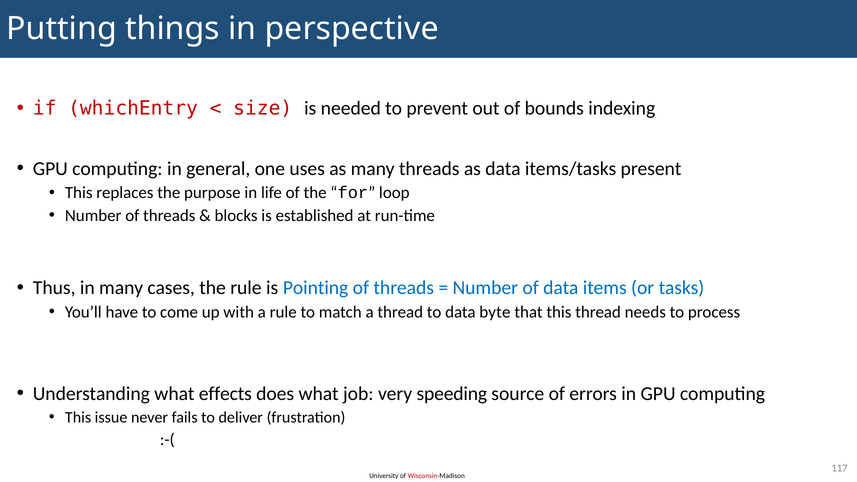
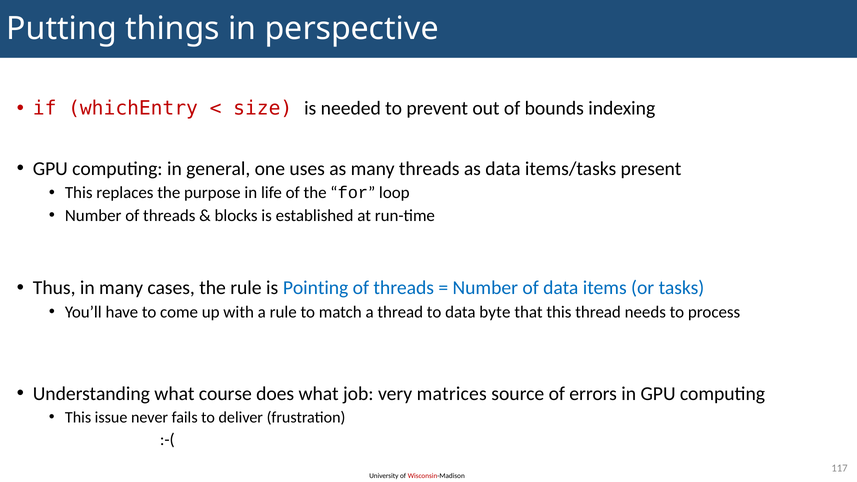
effects: effects -> course (225, 394)
speeding: speeding -> matrices (452, 394)
